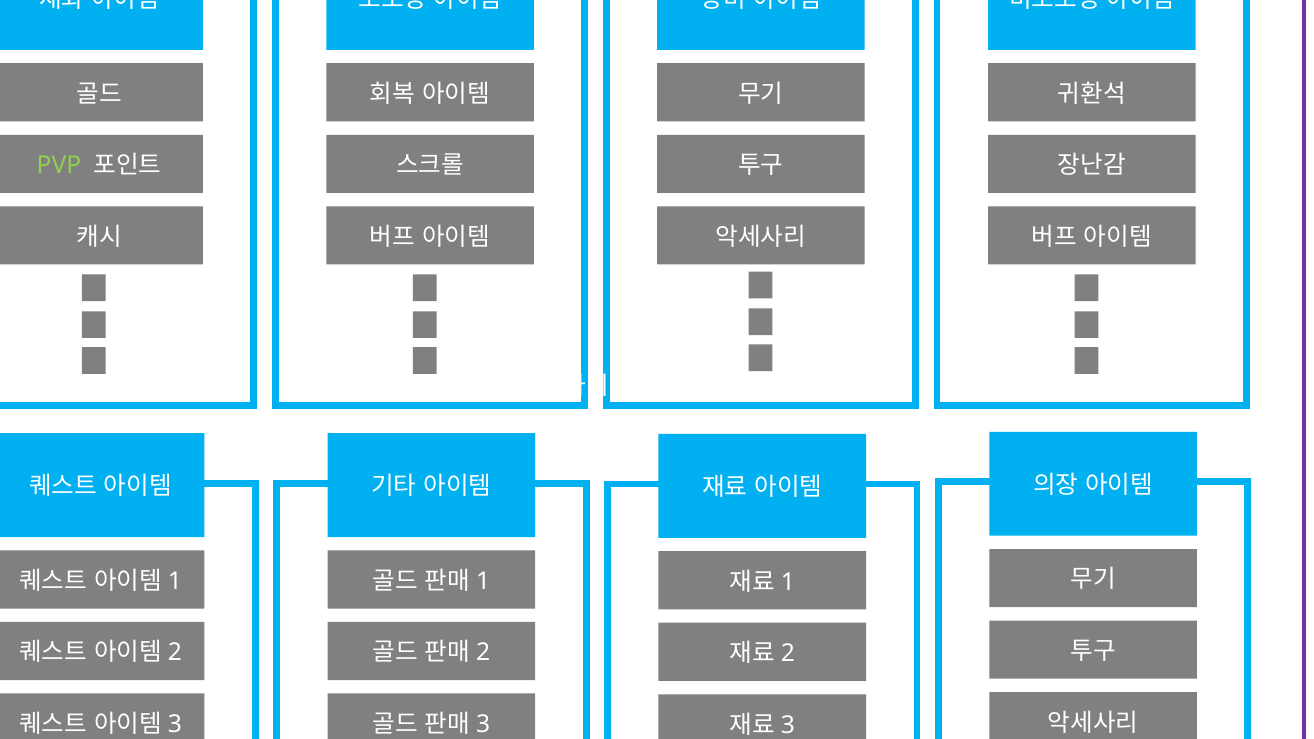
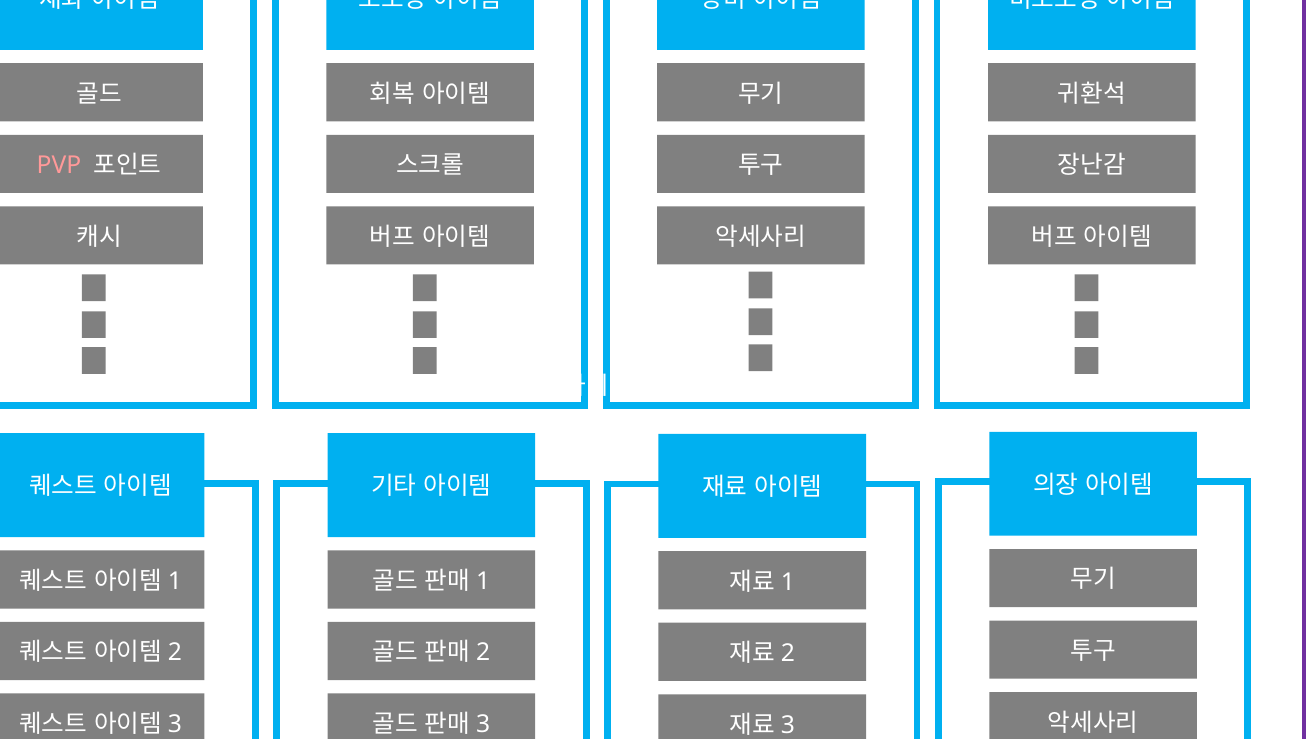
PVP colour: light green -> pink (59, 166)
